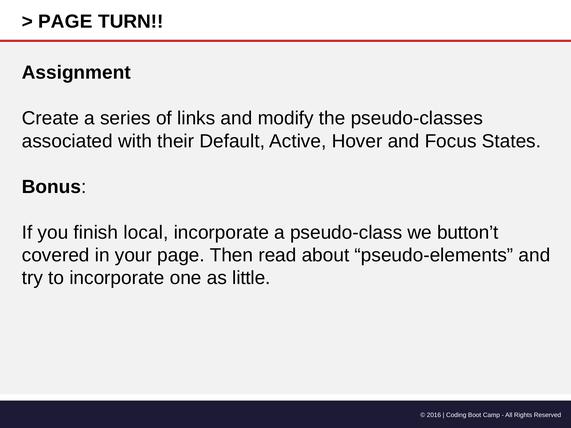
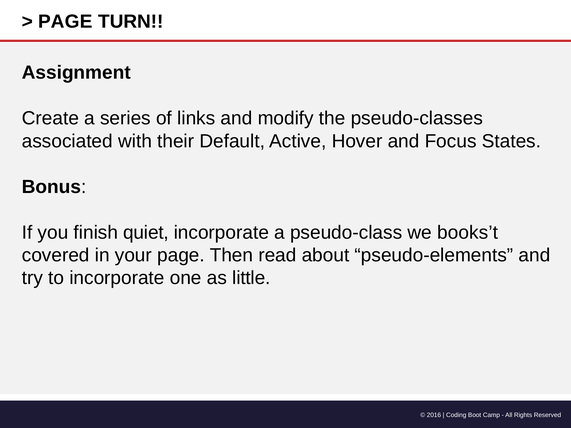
local: local -> quiet (146, 233)
button’t: button’t -> books’t (468, 233)
